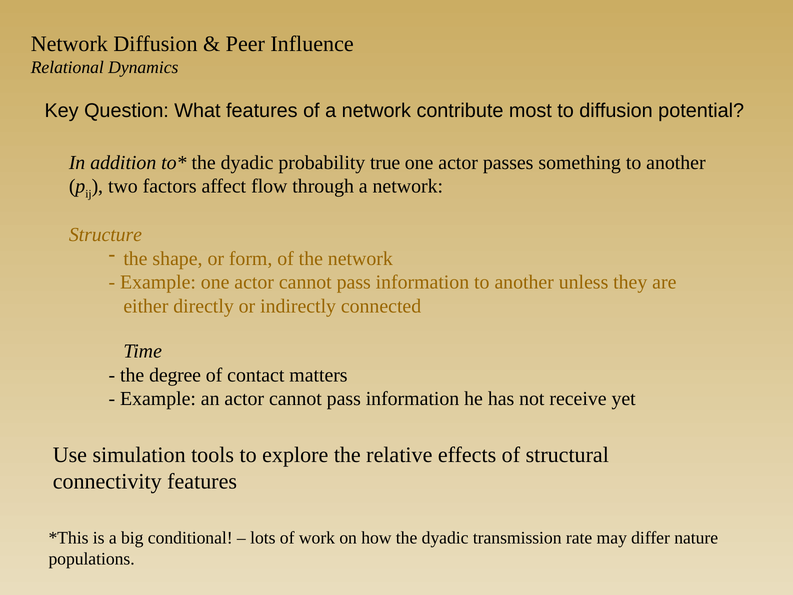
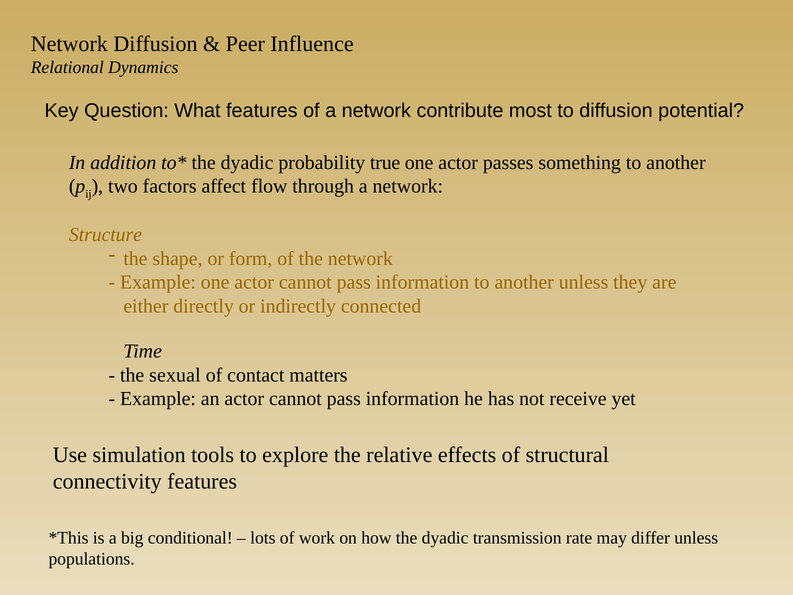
degree: degree -> sexual (175, 375)
differ nature: nature -> unless (696, 538)
